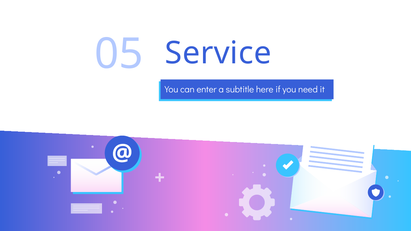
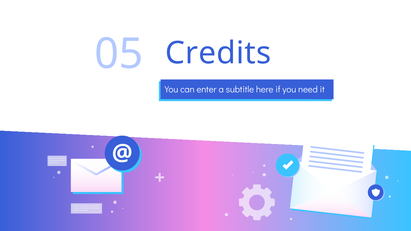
Service: Service -> Credits (218, 53)
